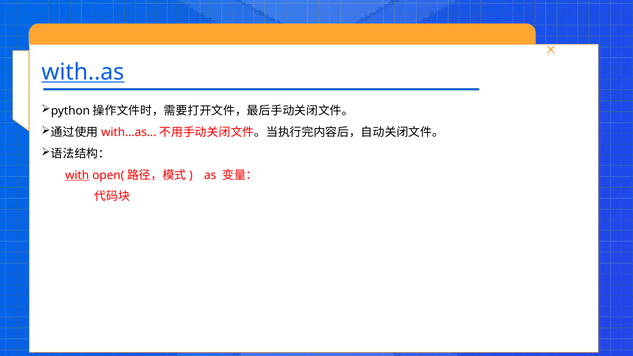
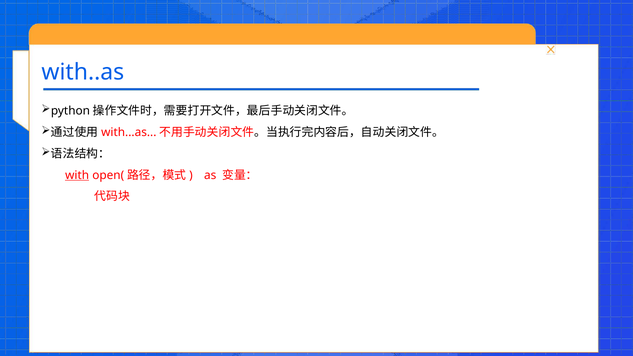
with..as underline: present -> none (83, 72)
